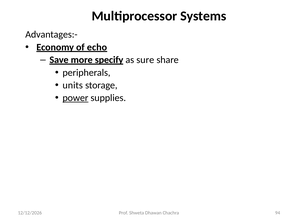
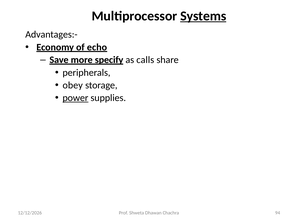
Systems underline: none -> present (203, 16)
sure: sure -> calls (145, 60)
units: units -> obey (73, 85)
